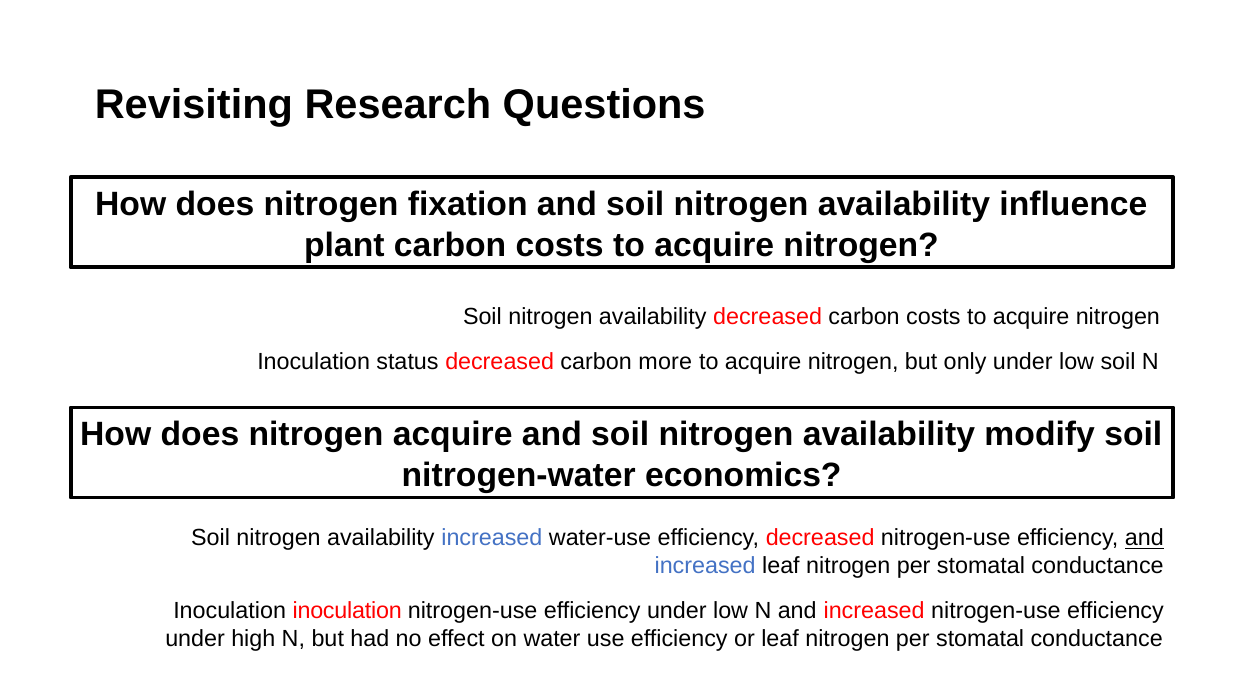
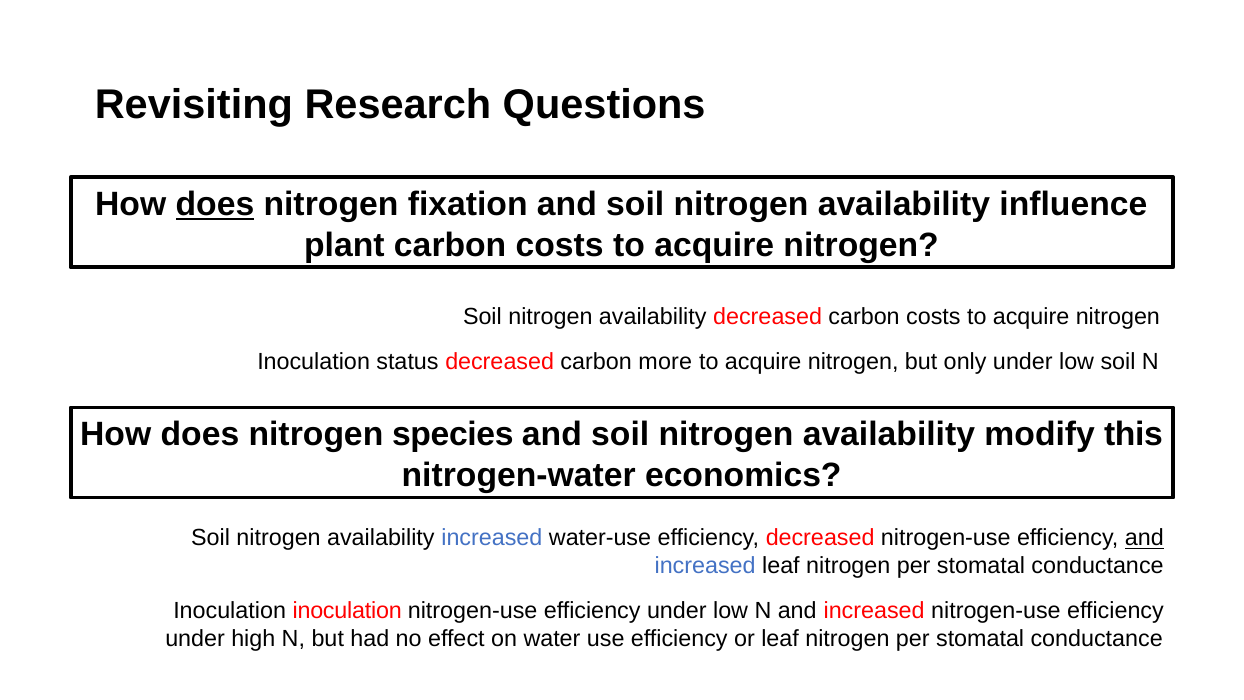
does underline: none -> present (215, 204)
nitrogen acquire: acquire -> species (453, 435)
modify soil: soil -> this (1133, 435)
